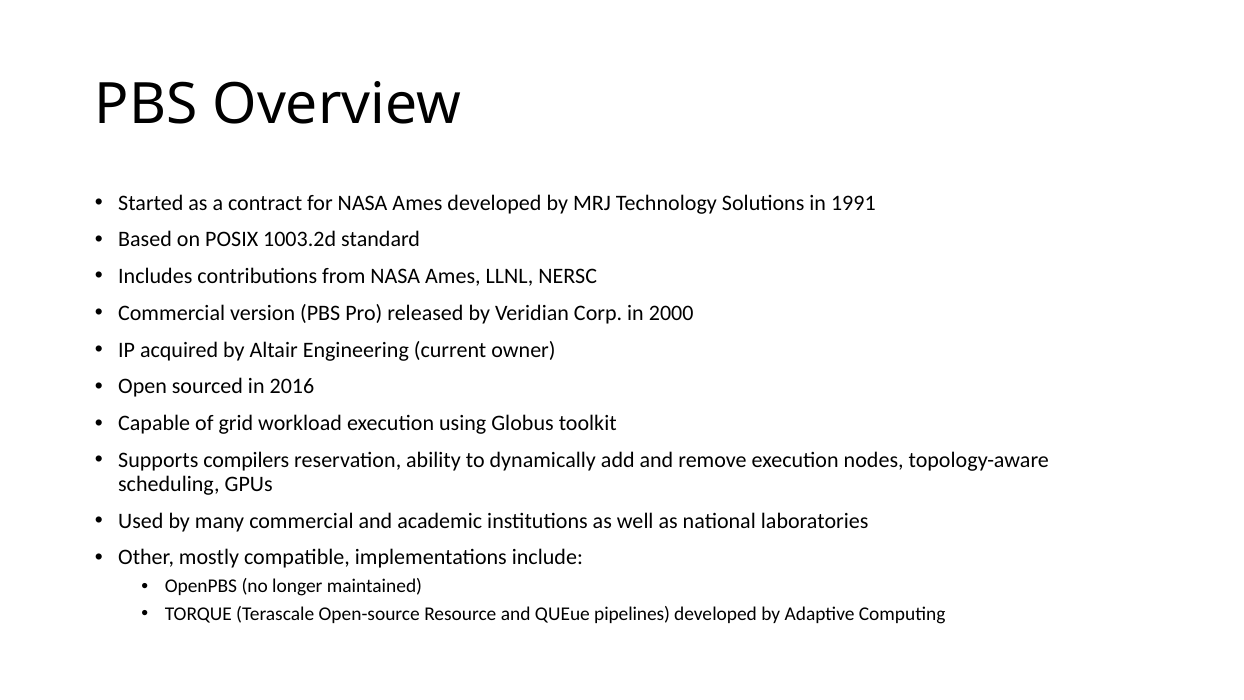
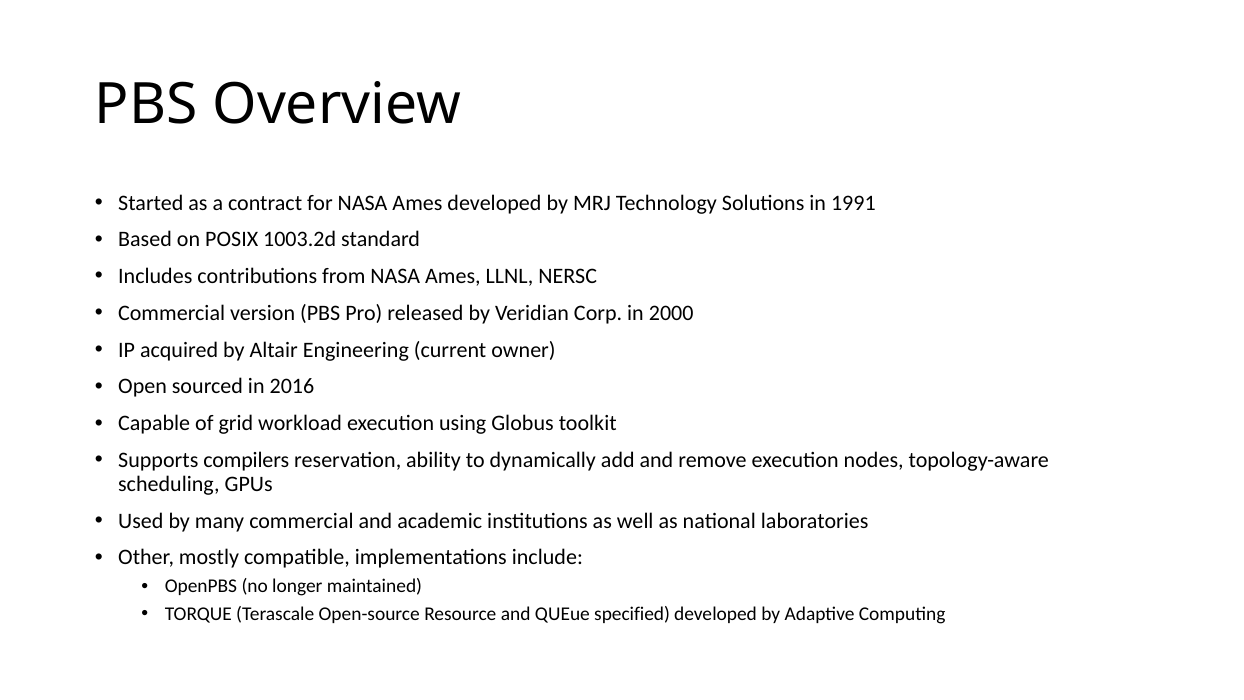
pipelines: pipelines -> specified (632, 614)
